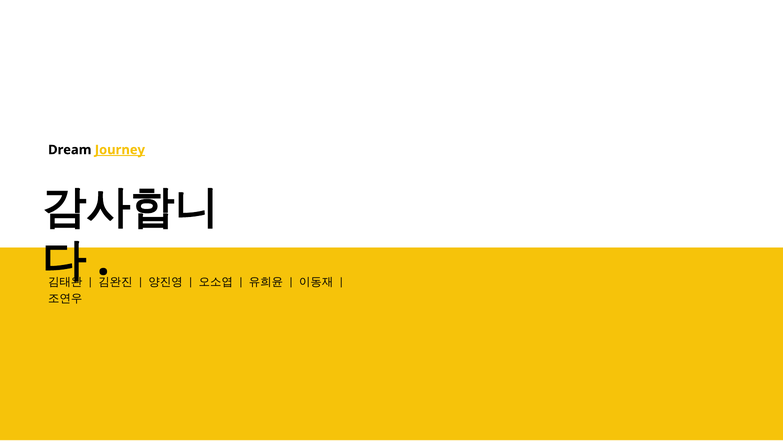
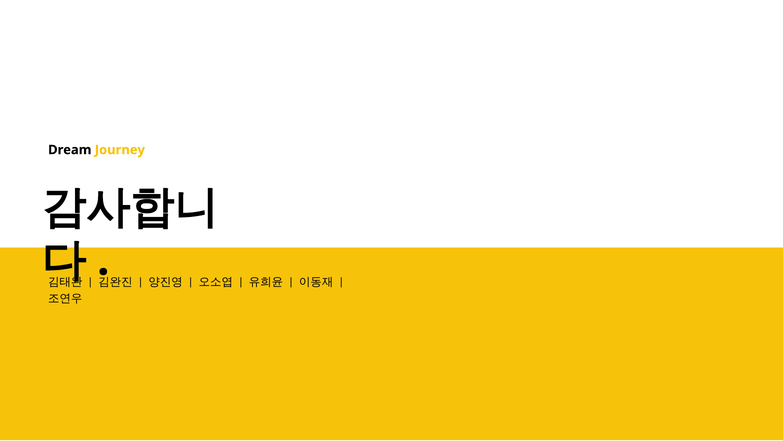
Journey underline: present -> none (120, 150)
